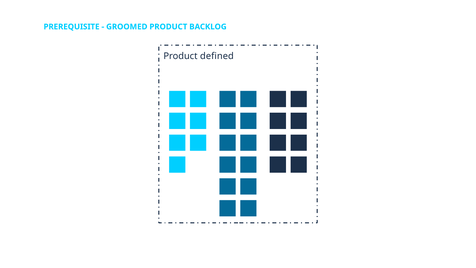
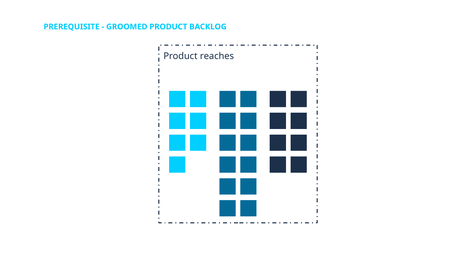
defined: defined -> reaches (217, 56)
